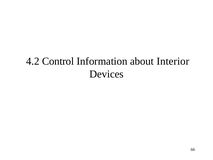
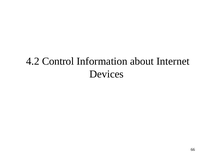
Interior: Interior -> Internet (173, 61)
